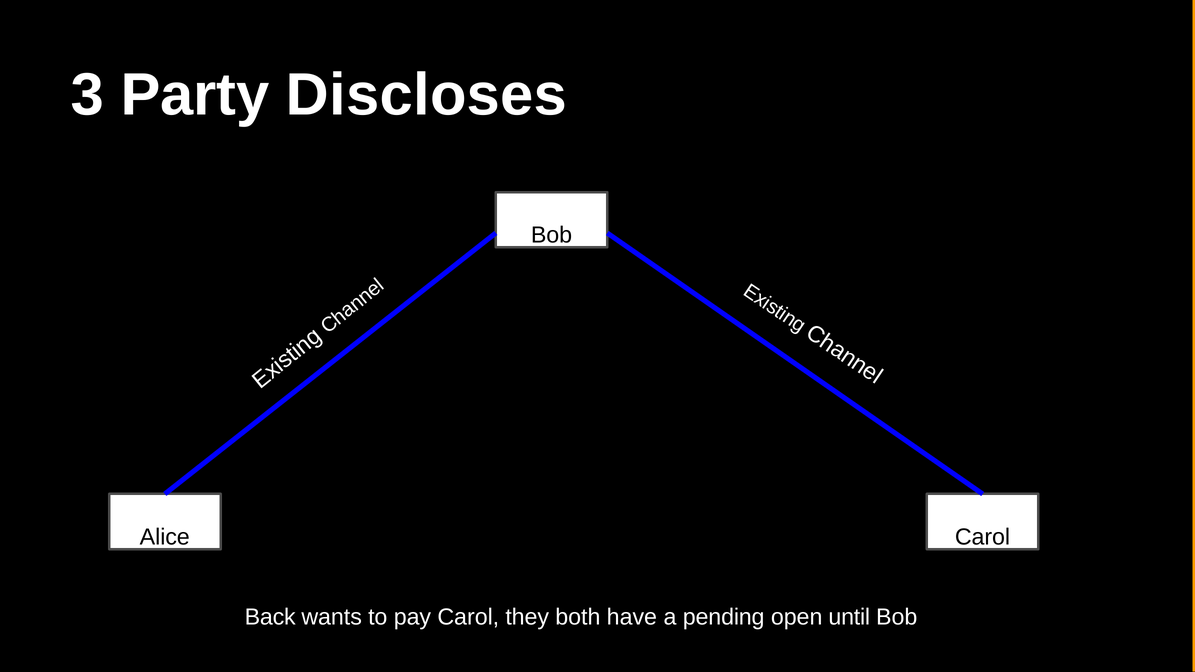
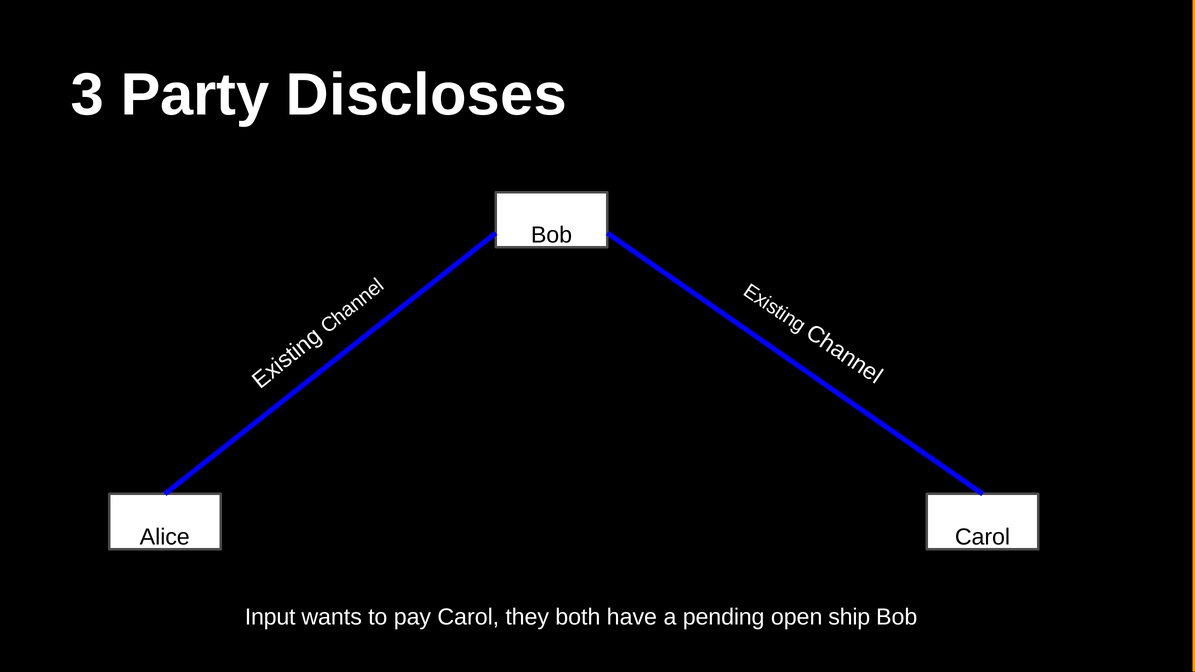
Back: Back -> Input (270, 617)
until: until -> ship (849, 617)
